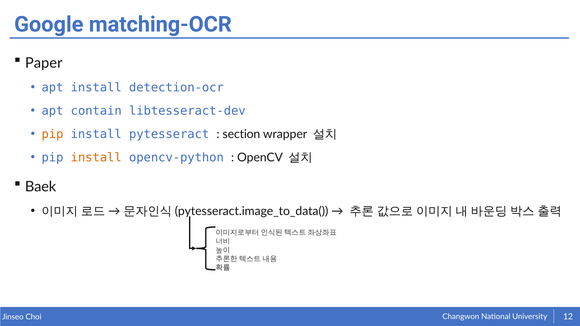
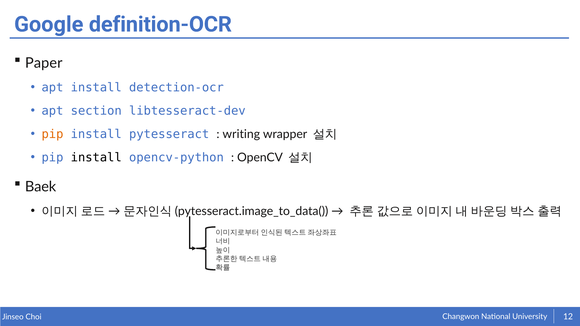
matching-OCR: matching-OCR -> definition-OCR (160, 24)
contain: contain -> section (96, 111)
section: section -> writing (241, 134)
install colour: orange -> black (96, 158)
